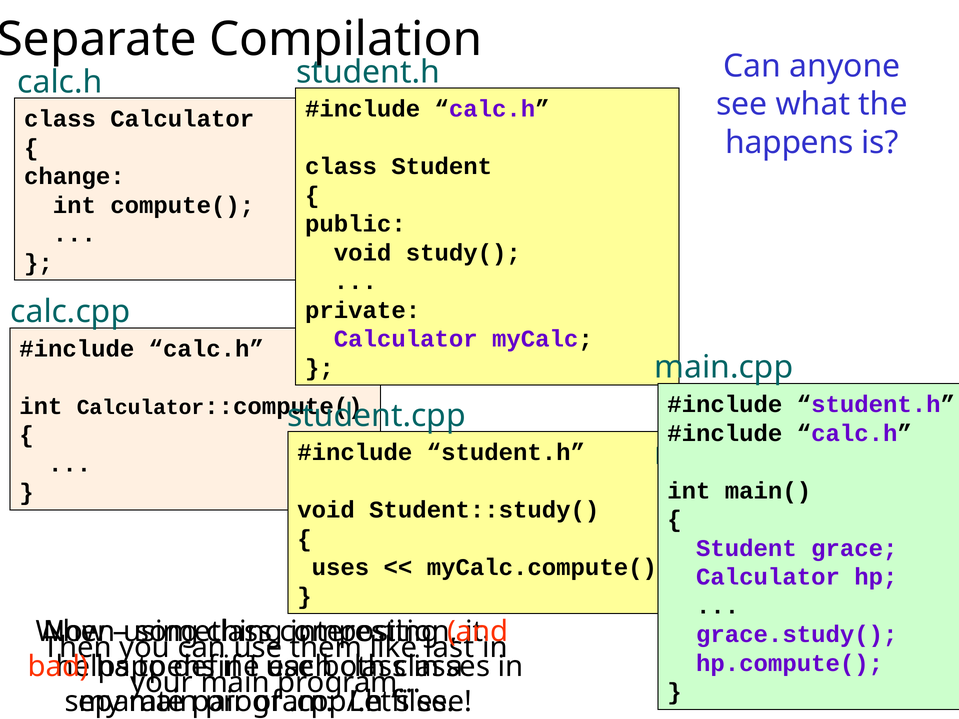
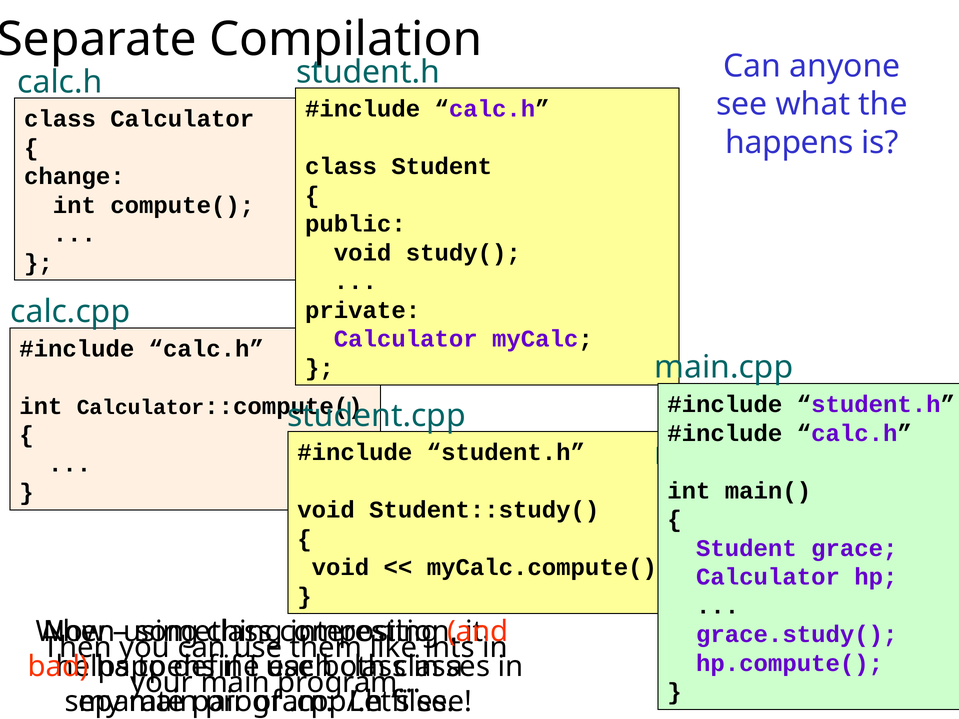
uses: uses -> void (340, 568)
last: last -> ints (450, 648)
